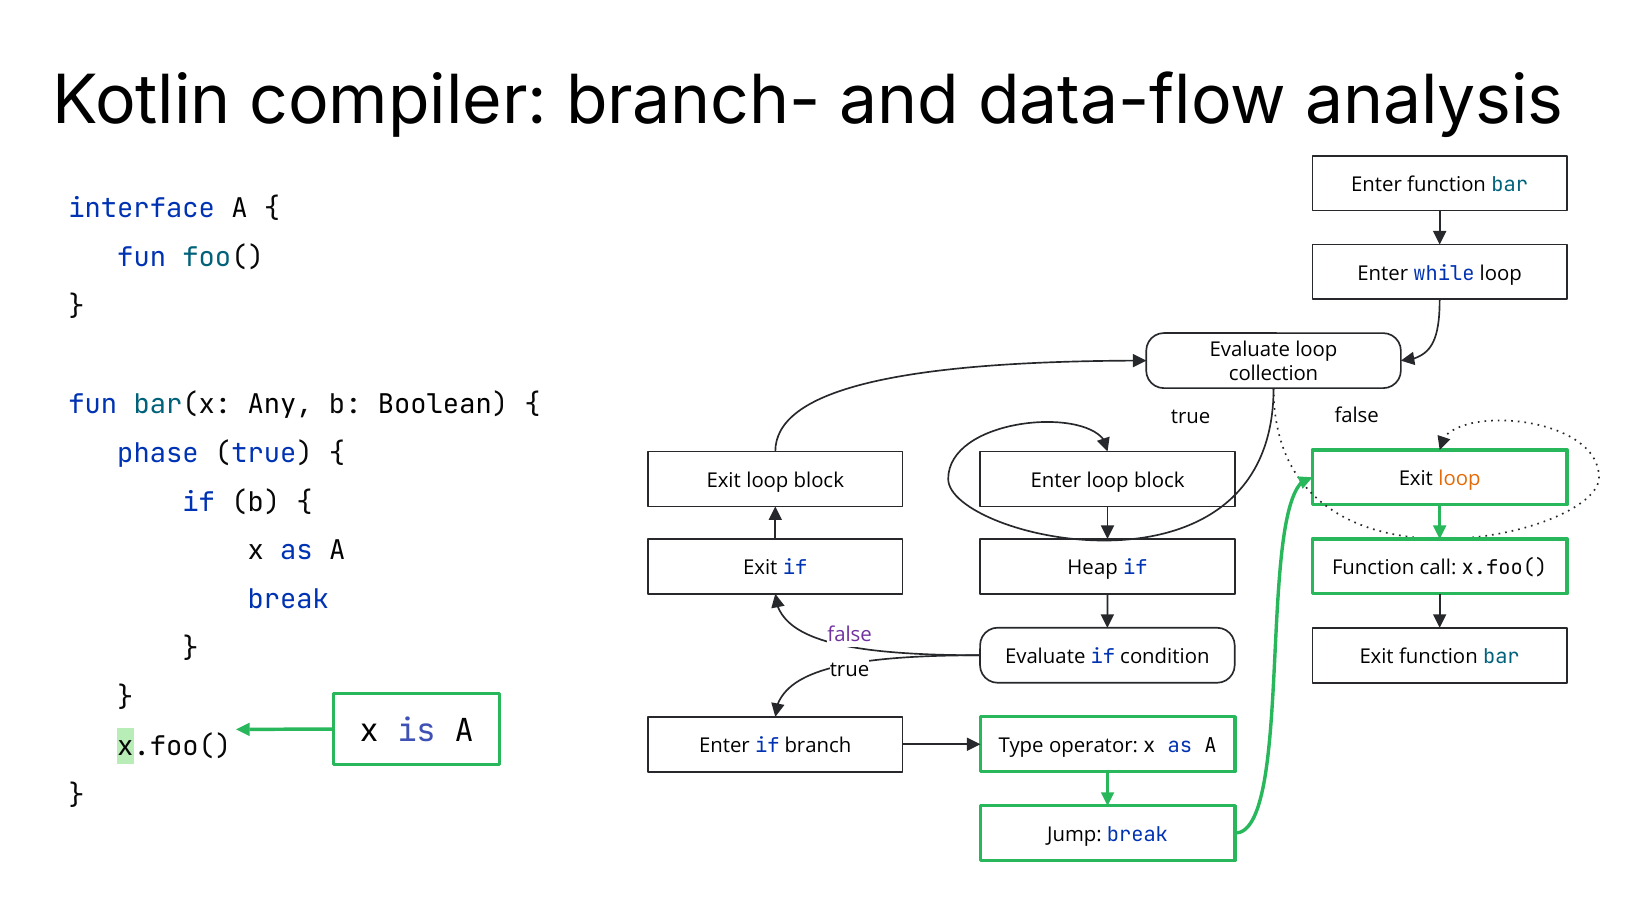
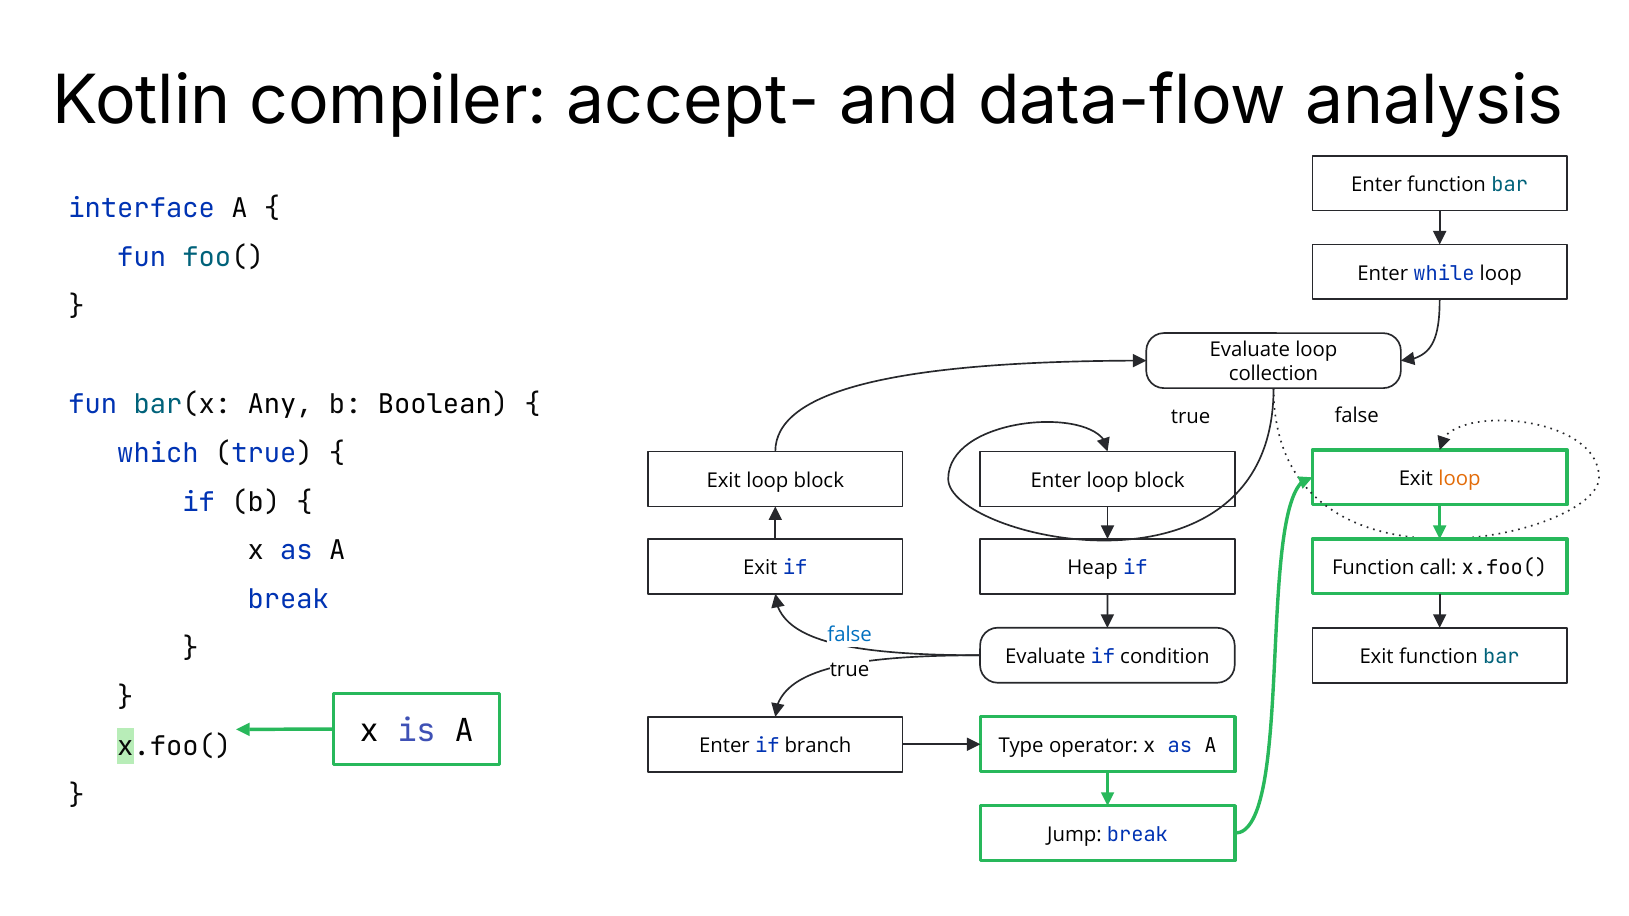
branch-: branch- -> accept- (693, 101)
phase: phase -> which (158, 453)
false colour: purple -> blue (850, 635)
